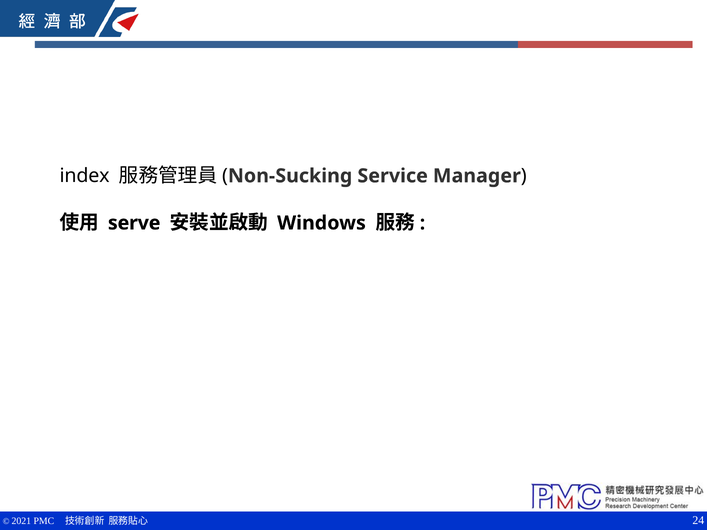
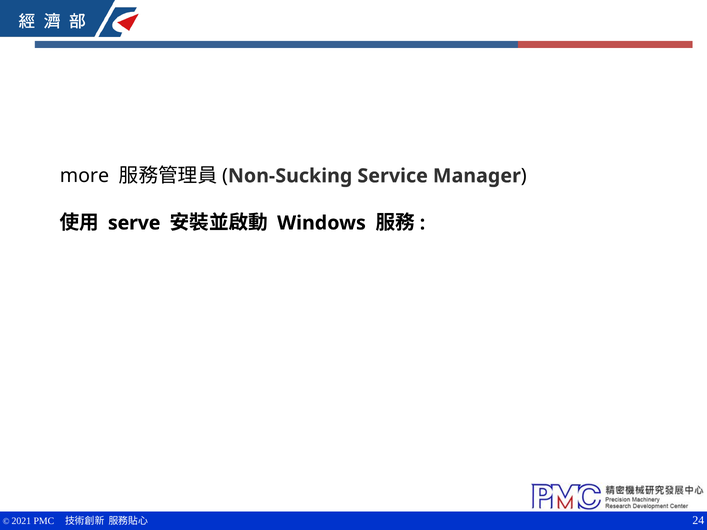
index: index -> more (84, 176)
